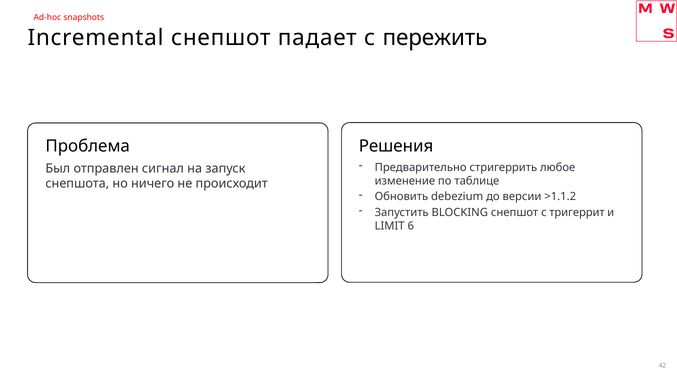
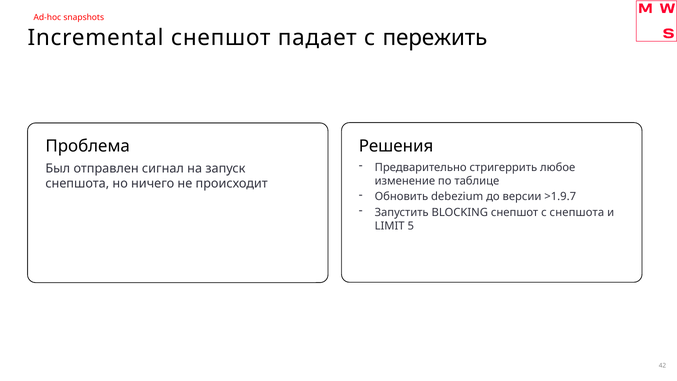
>1.1.2: >1.1.2 -> >1.9.7 (560, 197)
с тригеррит: тригеррит -> снепшота (577, 212)
6: 6 -> 5 (411, 226)
